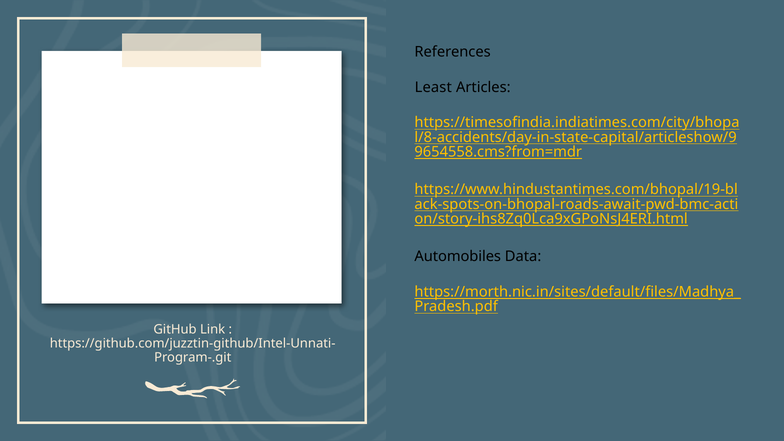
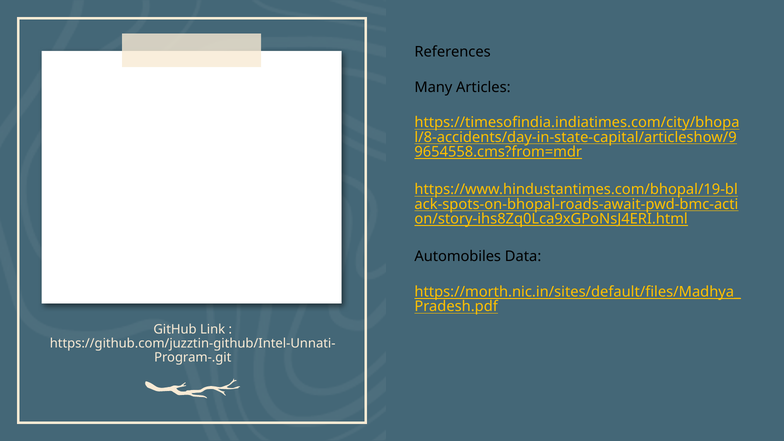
Least: Least -> Many (433, 87)
